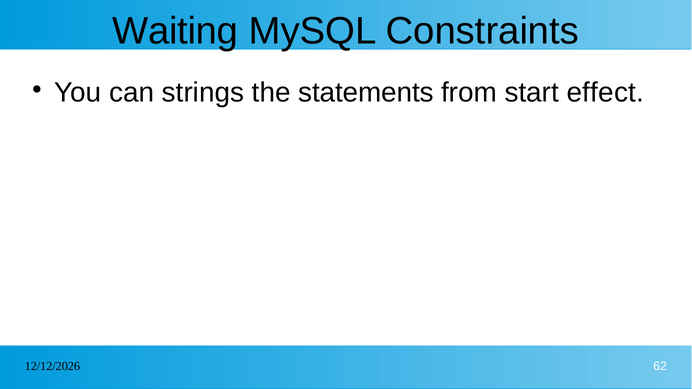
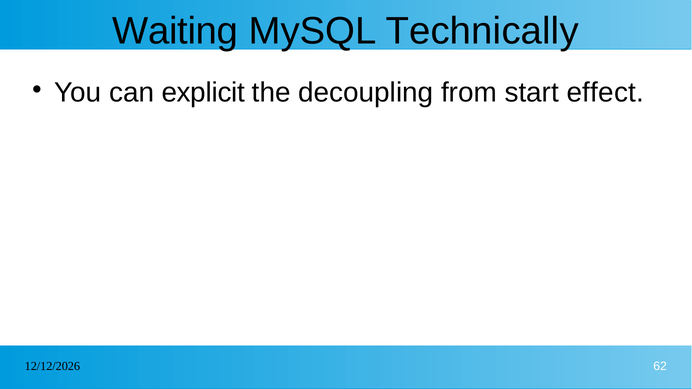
Constraints: Constraints -> Technically (482, 31)
strings: strings -> explicit (203, 93)
statements: statements -> decoupling (366, 93)
